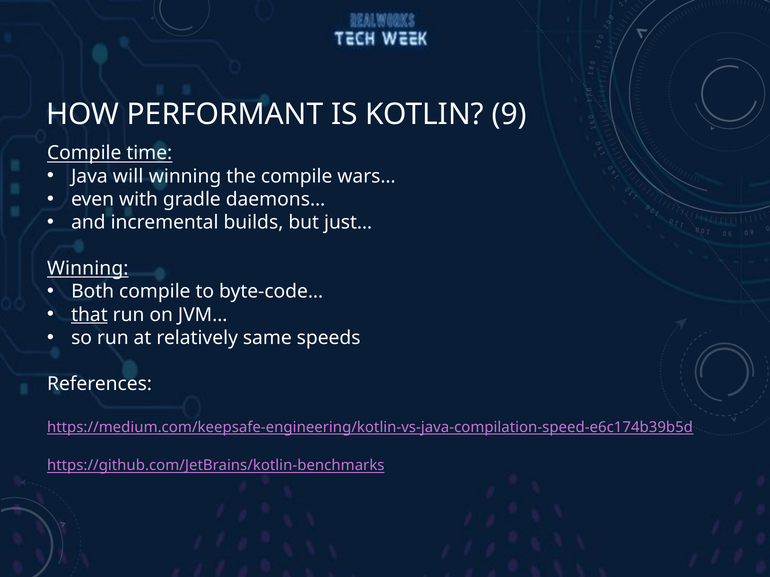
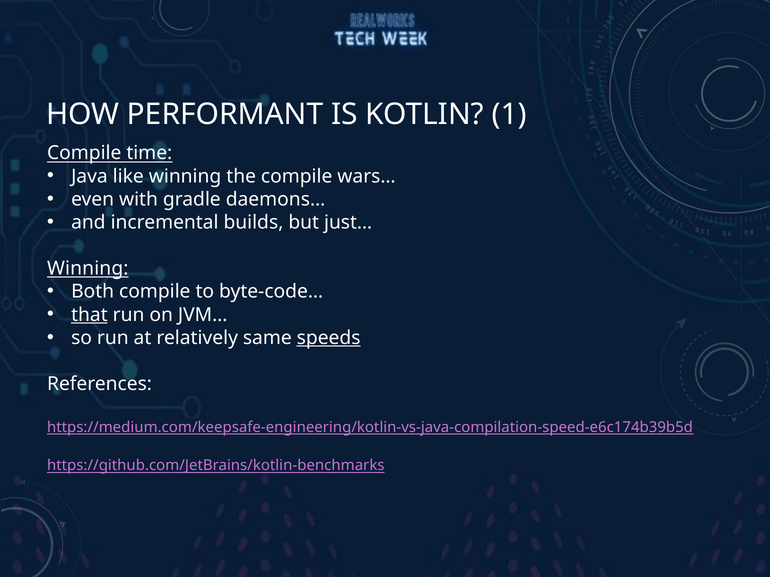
9: 9 -> 1 (509, 115)
will: will -> like (128, 176)
speeds underline: none -> present (329, 338)
